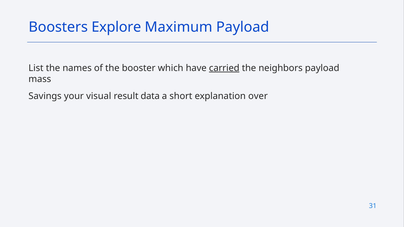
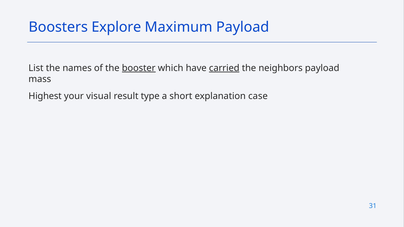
booster underline: none -> present (139, 68)
Savings: Savings -> Highest (45, 96)
data: data -> type (150, 96)
over: over -> case (258, 96)
